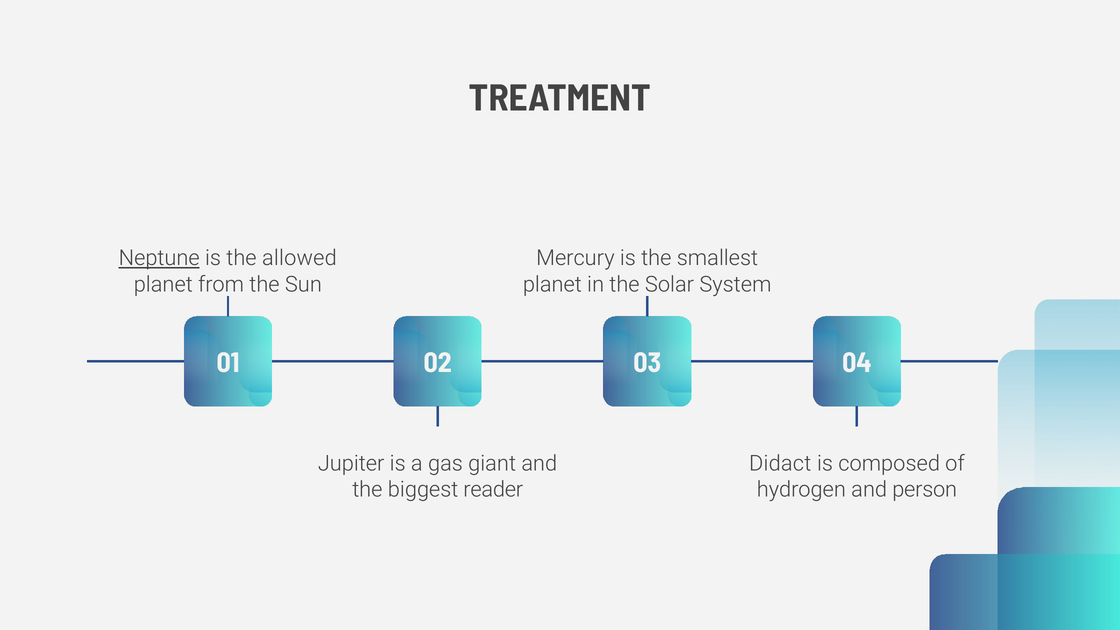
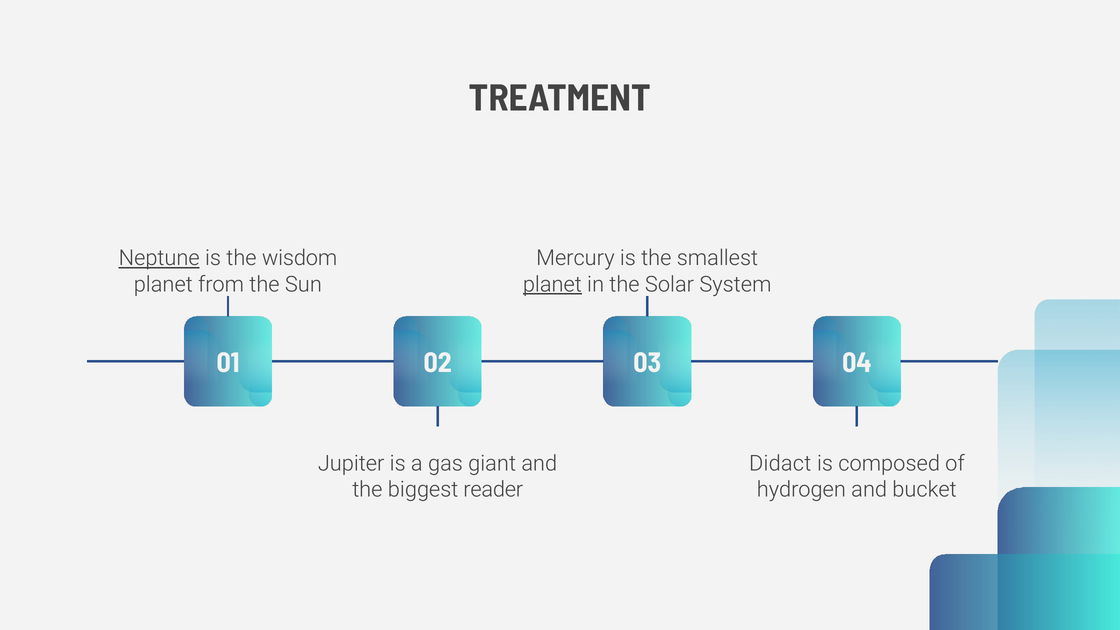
allowed: allowed -> wisdom (300, 258)
planet underline: none -> present (552, 284)
person: person -> bucket (924, 490)
